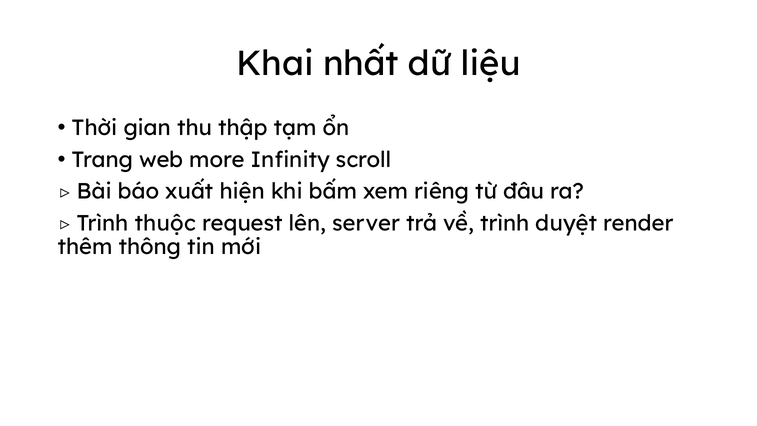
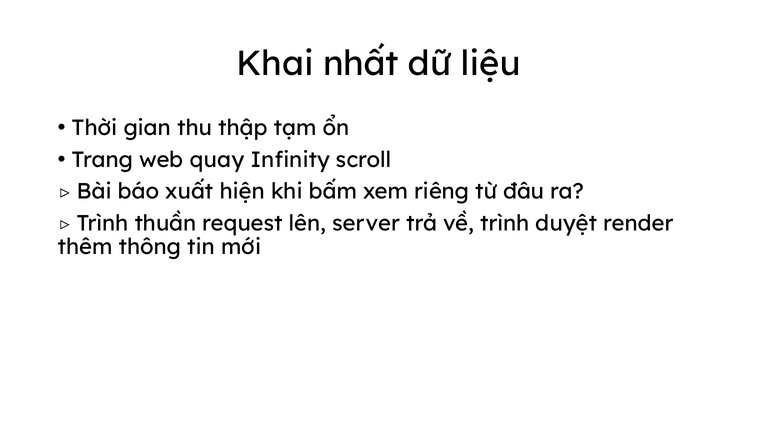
more: more -> quay (217, 160)
thuộc: thuộc -> thuần (165, 223)
